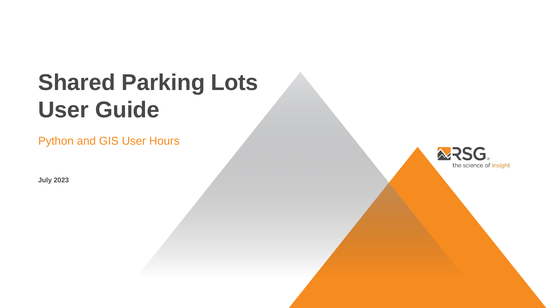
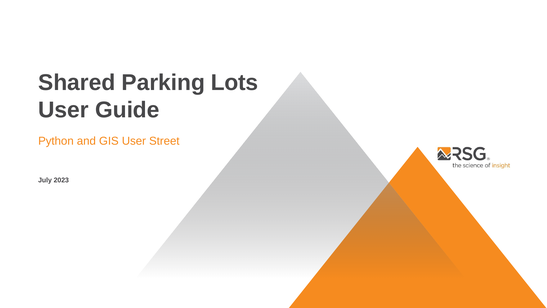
Hours: Hours -> Street (164, 141)
